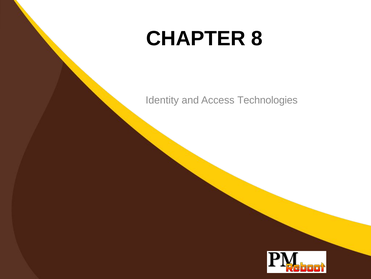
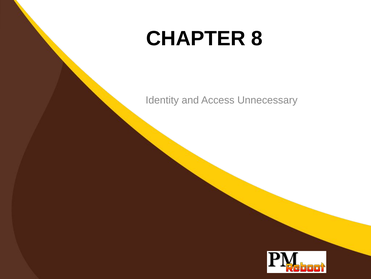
Technologies: Technologies -> Unnecessary (267, 100)
